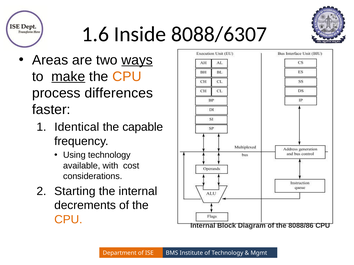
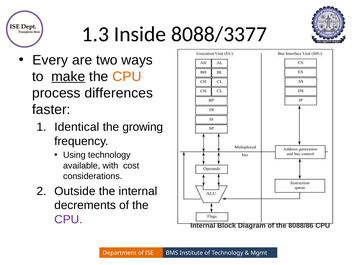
1.6: 1.6 -> 1.3 (95, 34)
8088/6307: 8088/6307 -> 8088/3377 (219, 34)
Areas: Areas -> Every (50, 60)
ways underline: present -> none (137, 60)
capable: capable -> growing (143, 127)
Starting: Starting -> Outside (75, 192)
CPU colour: orange -> purple (68, 220)
